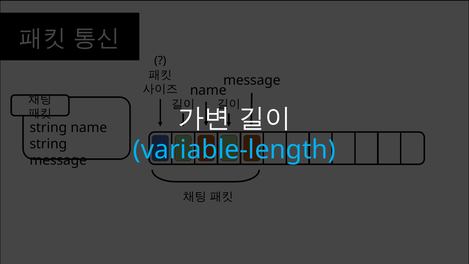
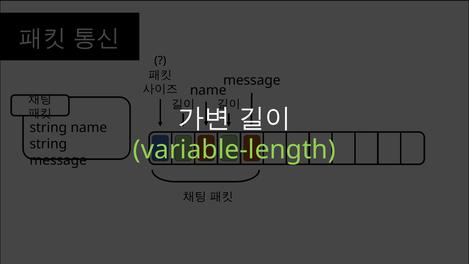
variable-length colour: light blue -> light green (234, 150)
